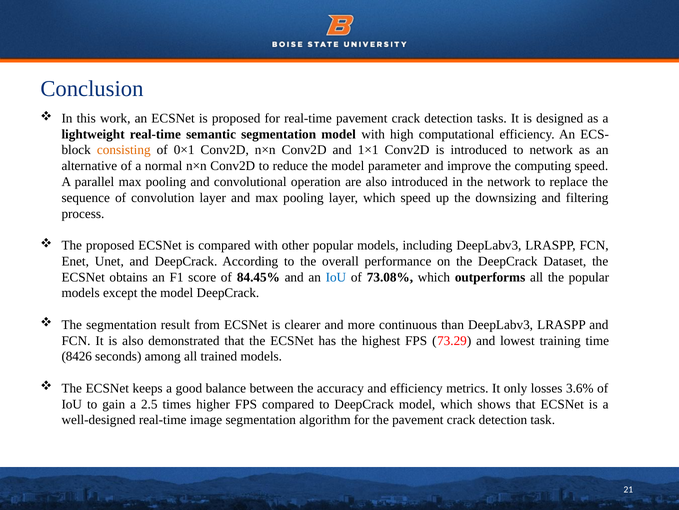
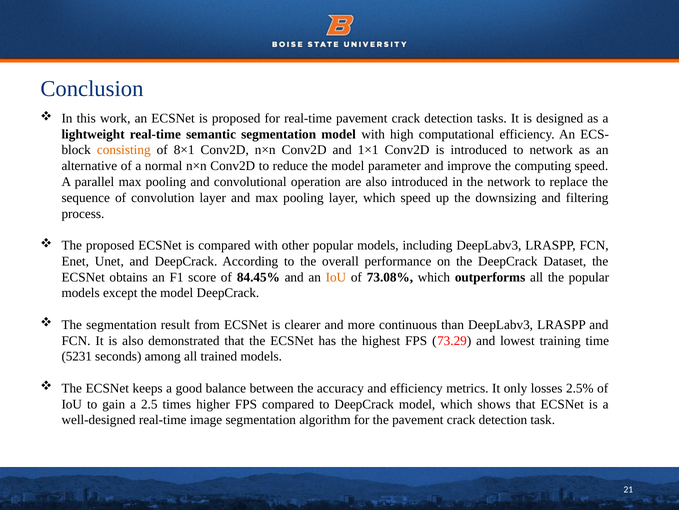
0×1: 0×1 -> 8×1 (184, 150)
IoU colour: blue -> orange (336, 277)
8426: 8426 -> 5231 (77, 356)
3.6%: 3.6% -> 2.5% (580, 388)
